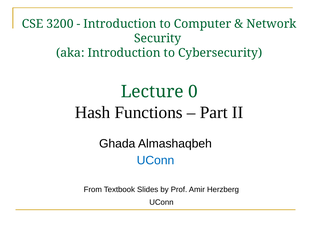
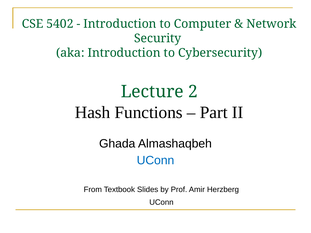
3200: 3200 -> 5402 (60, 24)
0: 0 -> 2 (193, 92)
